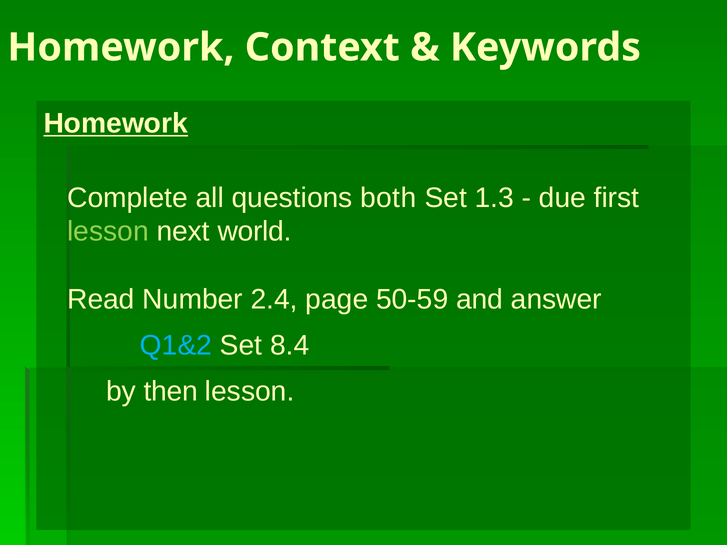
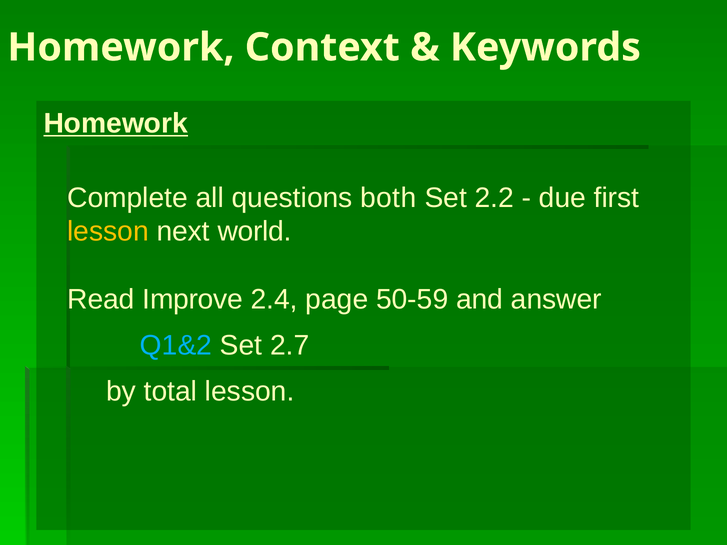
1.3: 1.3 -> 2.2 (494, 198)
lesson colour: light green -> yellow (108, 232)
Number: Number -> Improve (193, 300)
8.4: 8.4 -> 2.7 (290, 346)
then: then -> total (171, 392)
